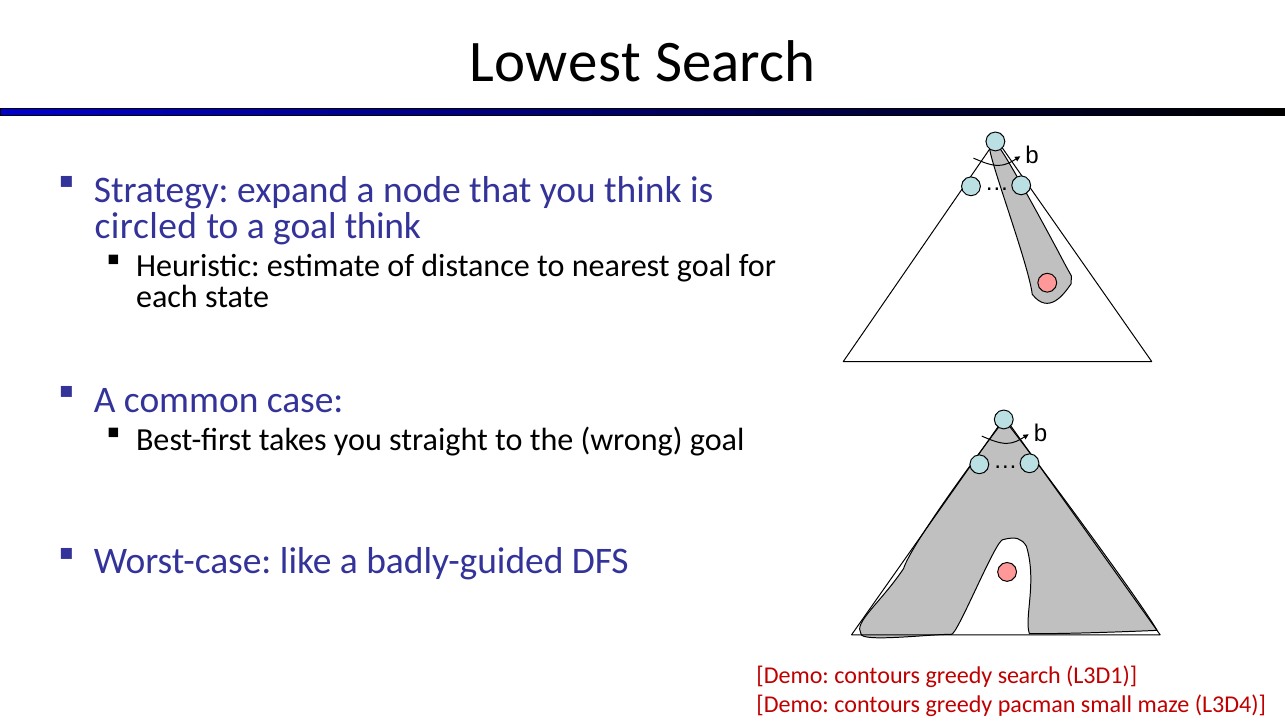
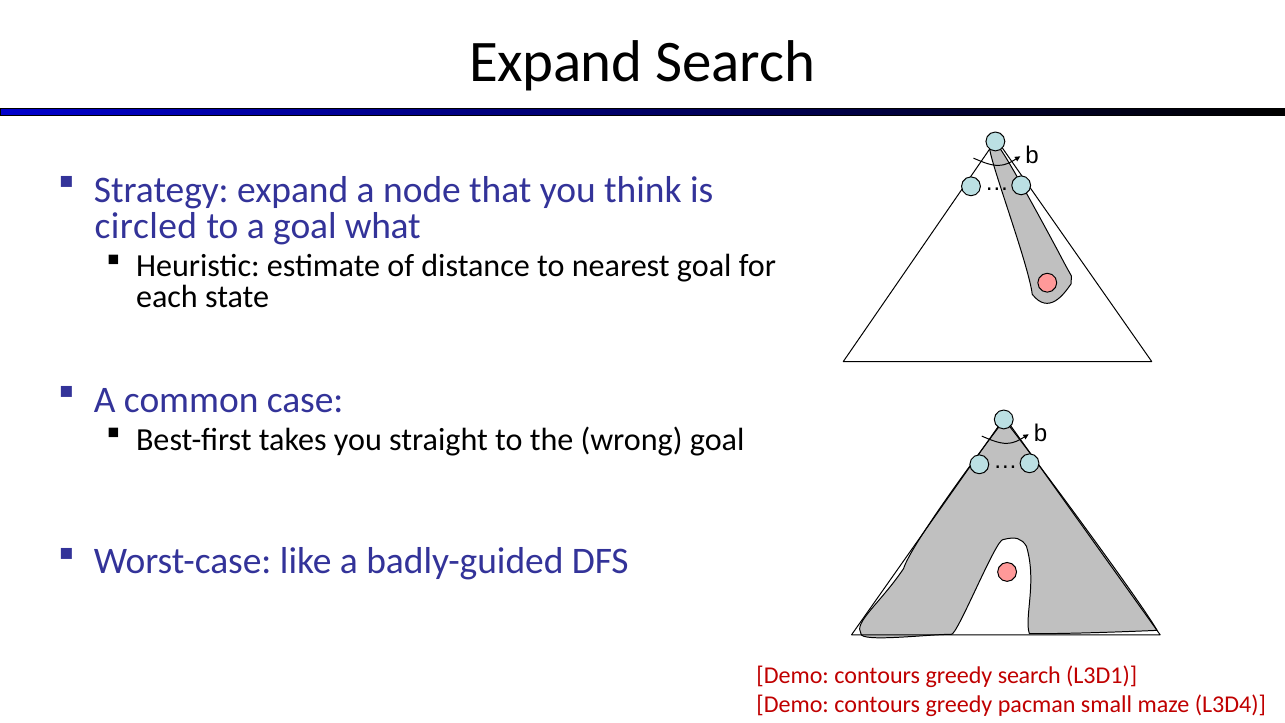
Lowest: Lowest -> Expand (556, 62)
goal think: think -> what (383, 226)
